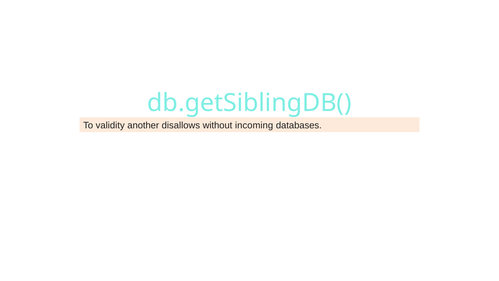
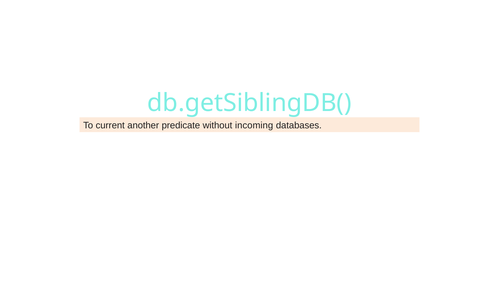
validity: validity -> current (110, 125)
disallows: disallows -> predicate (181, 125)
